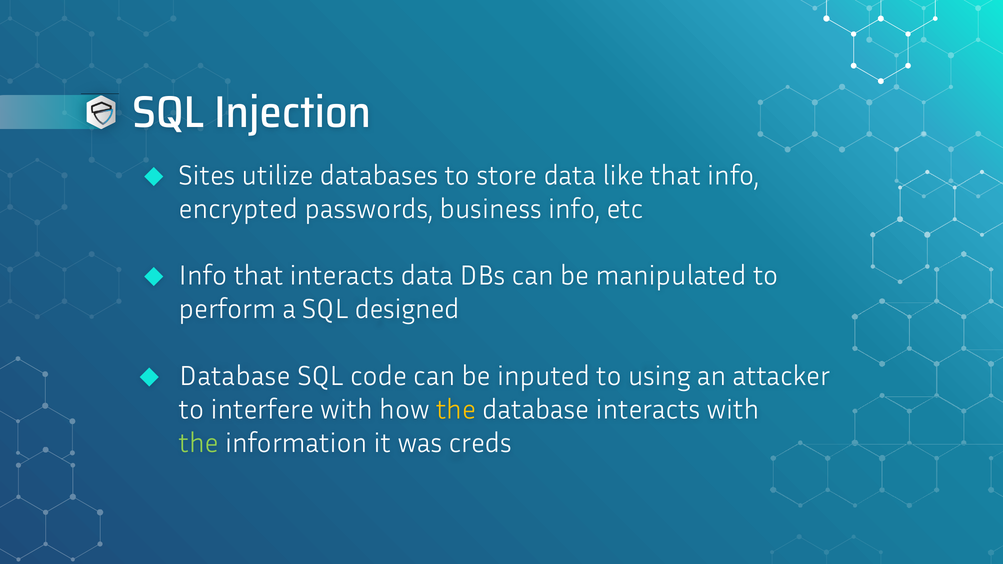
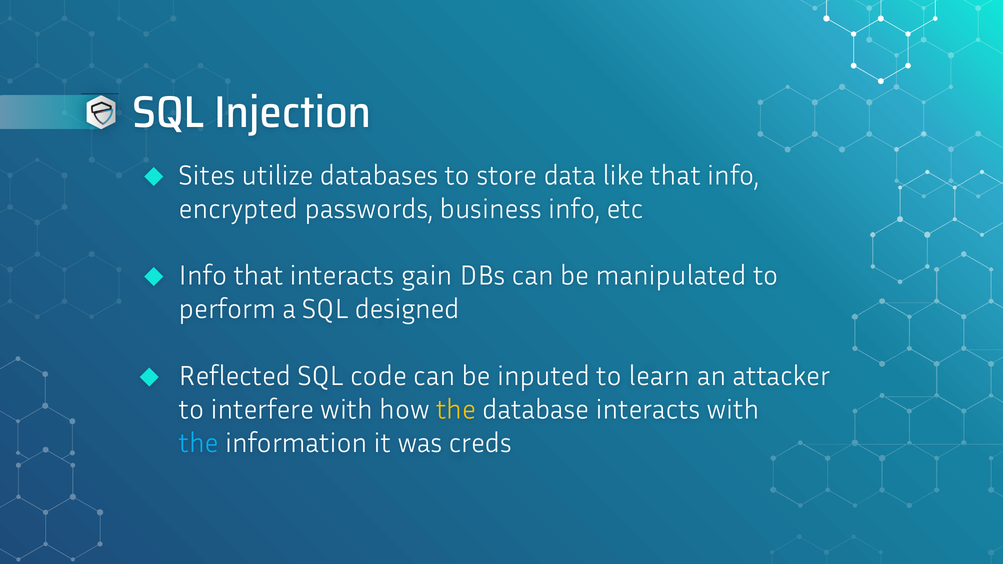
interacts data: data -> gain (427, 276)
Database: Database -> Reflected (235, 376)
using: using -> learn (659, 376)
the colour: light green -> light blue (199, 443)
